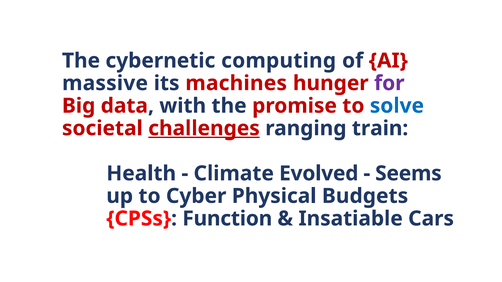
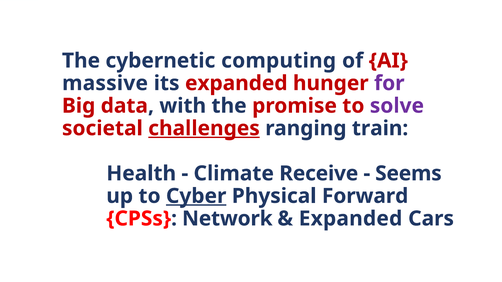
its machines: machines -> expanded (236, 83)
solve colour: blue -> purple (397, 106)
Evolved: Evolved -> Receive (319, 174)
Cyber underline: none -> present (196, 196)
Budgets: Budgets -> Forward (365, 196)
Function: Function -> Network (227, 219)
Insatiable: Insatiable -> Expanded (351, 219)
